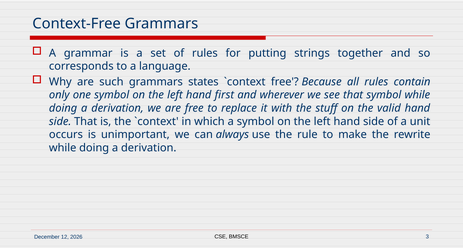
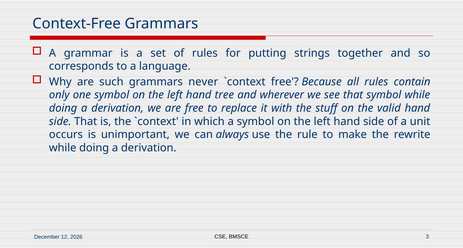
states: states -> never (203, 82)
first: first -> tree (224, 95)
